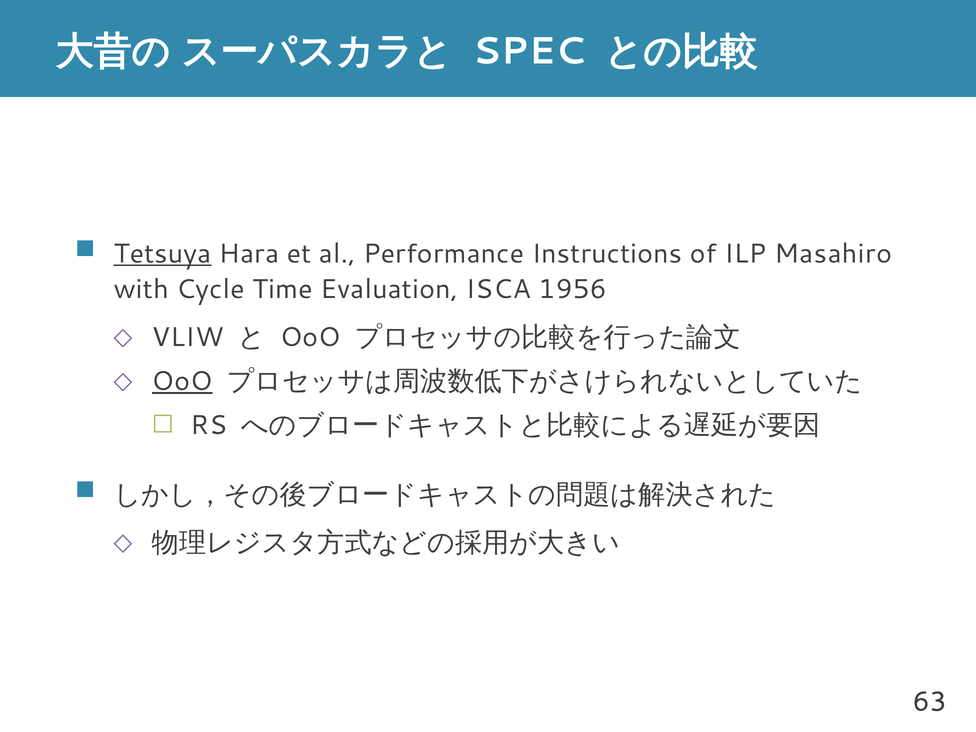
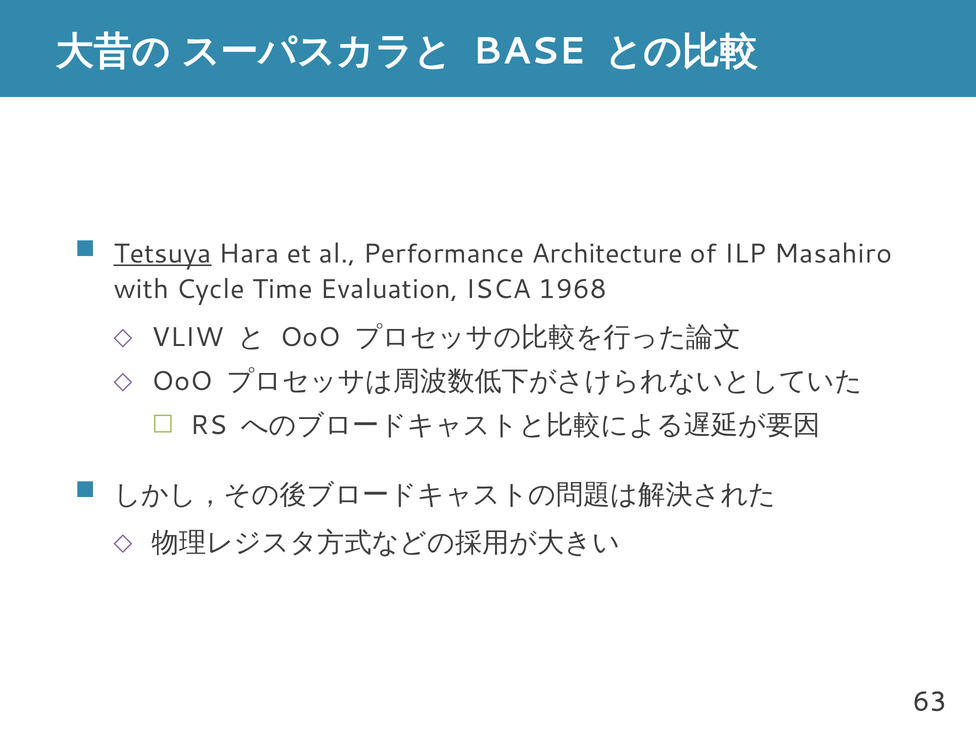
SPEC: SPEC -> BASE (529, 51)
Instructions: Instructions -> Architecture (607, 254)
1956: 1956 -> 1968 (573, 289)
OoO underline: present -> none (182, 381)
